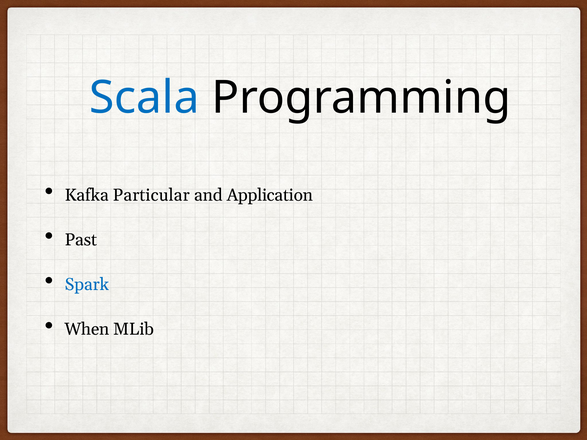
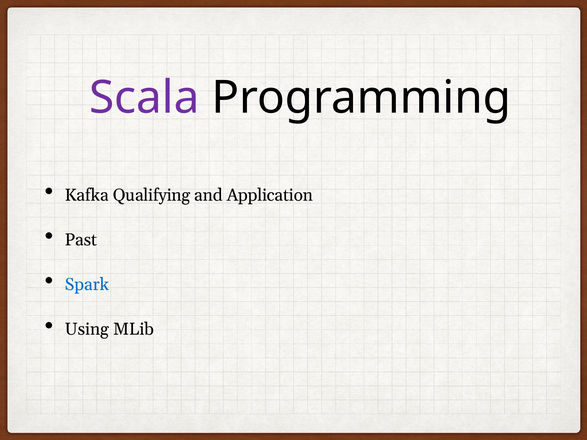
Scala colour: blue -> purple (144, 98)
Particular: Particular -> Qualifying (152, 195)
When: When -> Using (87, 329)
